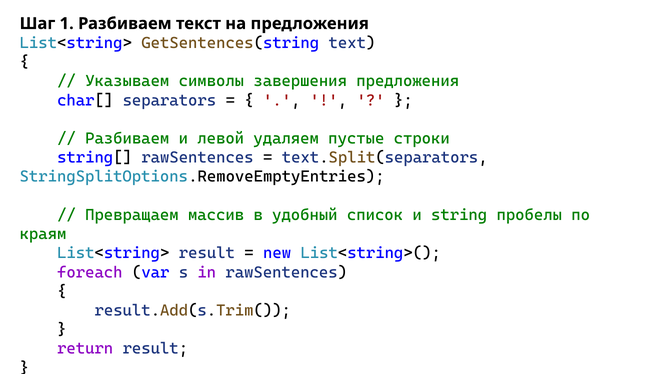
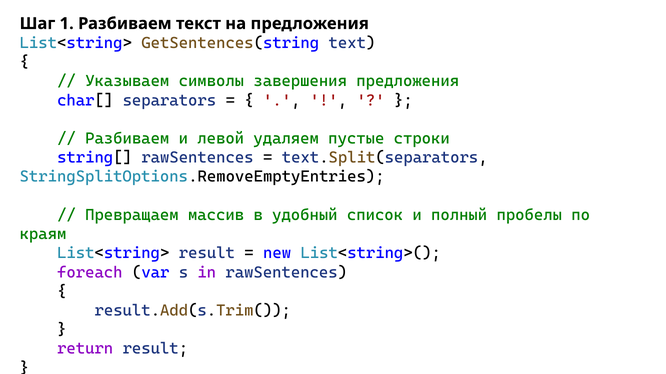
string: string -> полный (459, 215)
